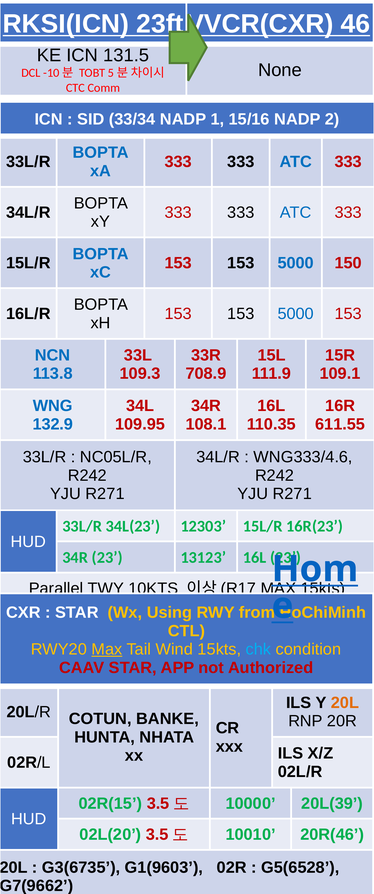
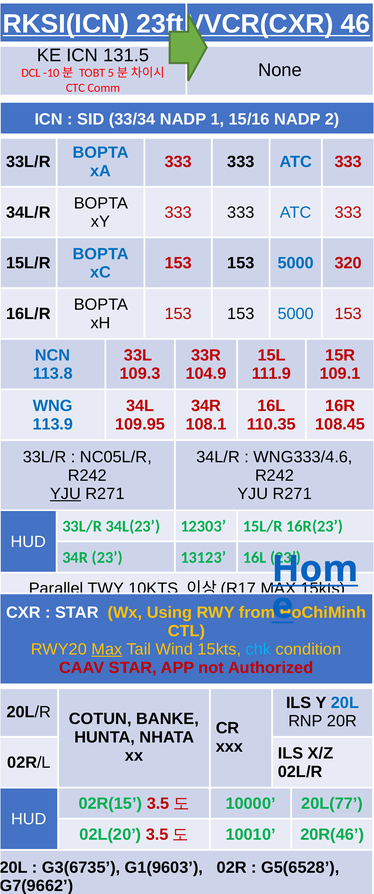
150: 150 -> 320 (348, 263)
708.9: 708.9 -> 104.9 (206, 374)
132.9: 132.9 -> 113.9 (53, 425)
611.55: 611.55 -> 108.45 (340, 425)
YJU underline: none -> present (65, 494)
20L colour: orange -> blue (345, 703)
20L(39: 20L(39 -> 20L(77 (332, 804)
